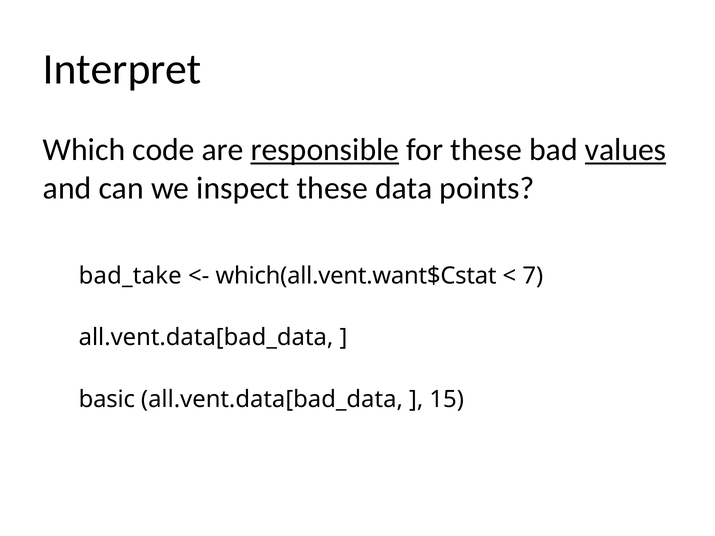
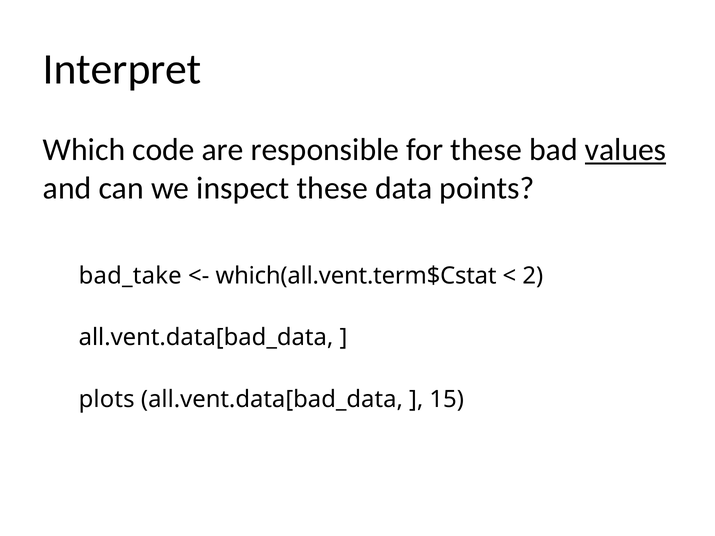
responsible underline: present -> none (325, 150)
which(all.vent.want$Cstat: which(all.vent.want$Cstat -> which(all.vent.term$Cstat (356, 276)
7: 7 -> 2 (533, 276)
basic: basic -> plots (107, 400)
